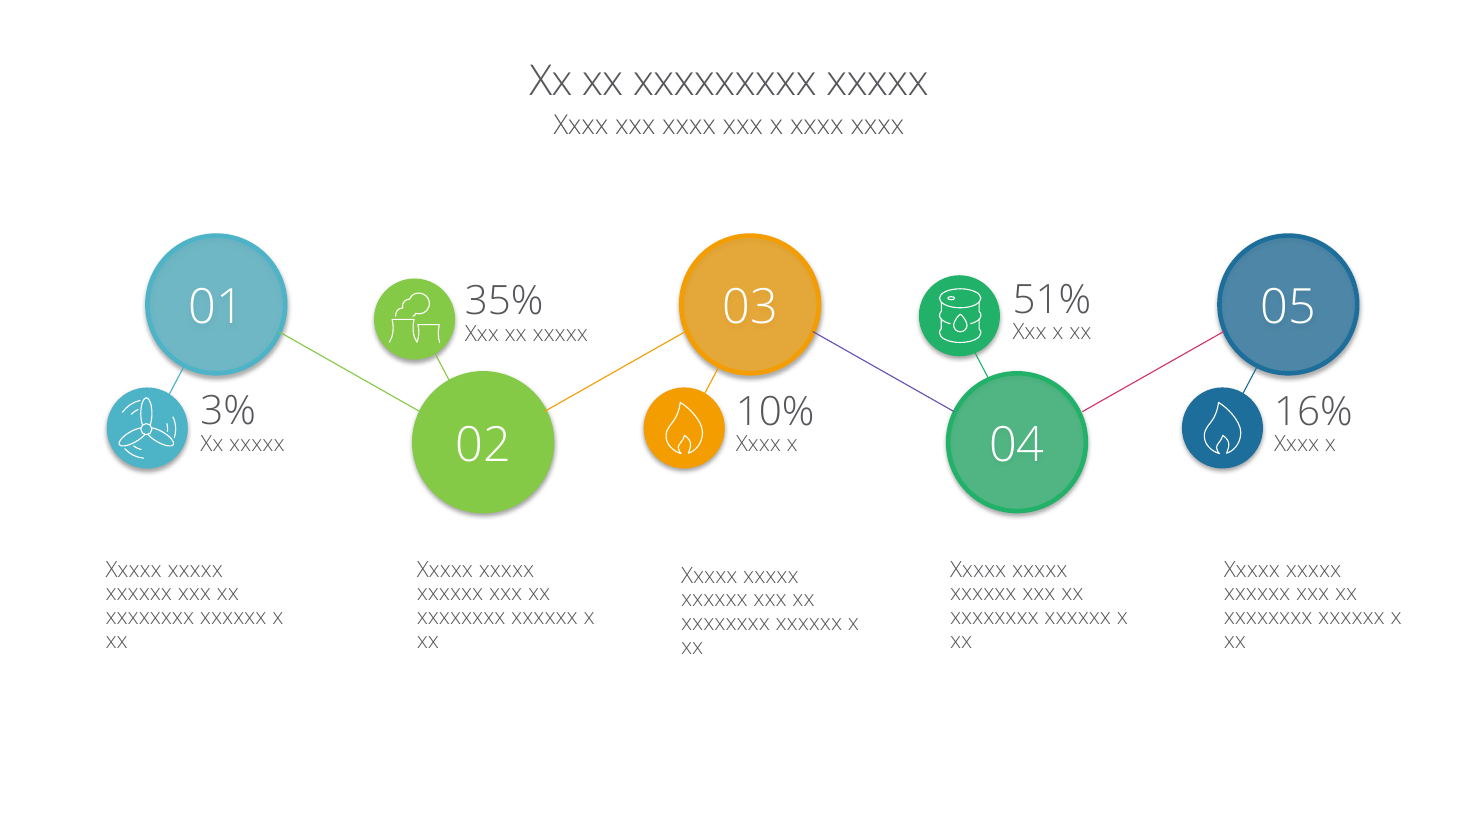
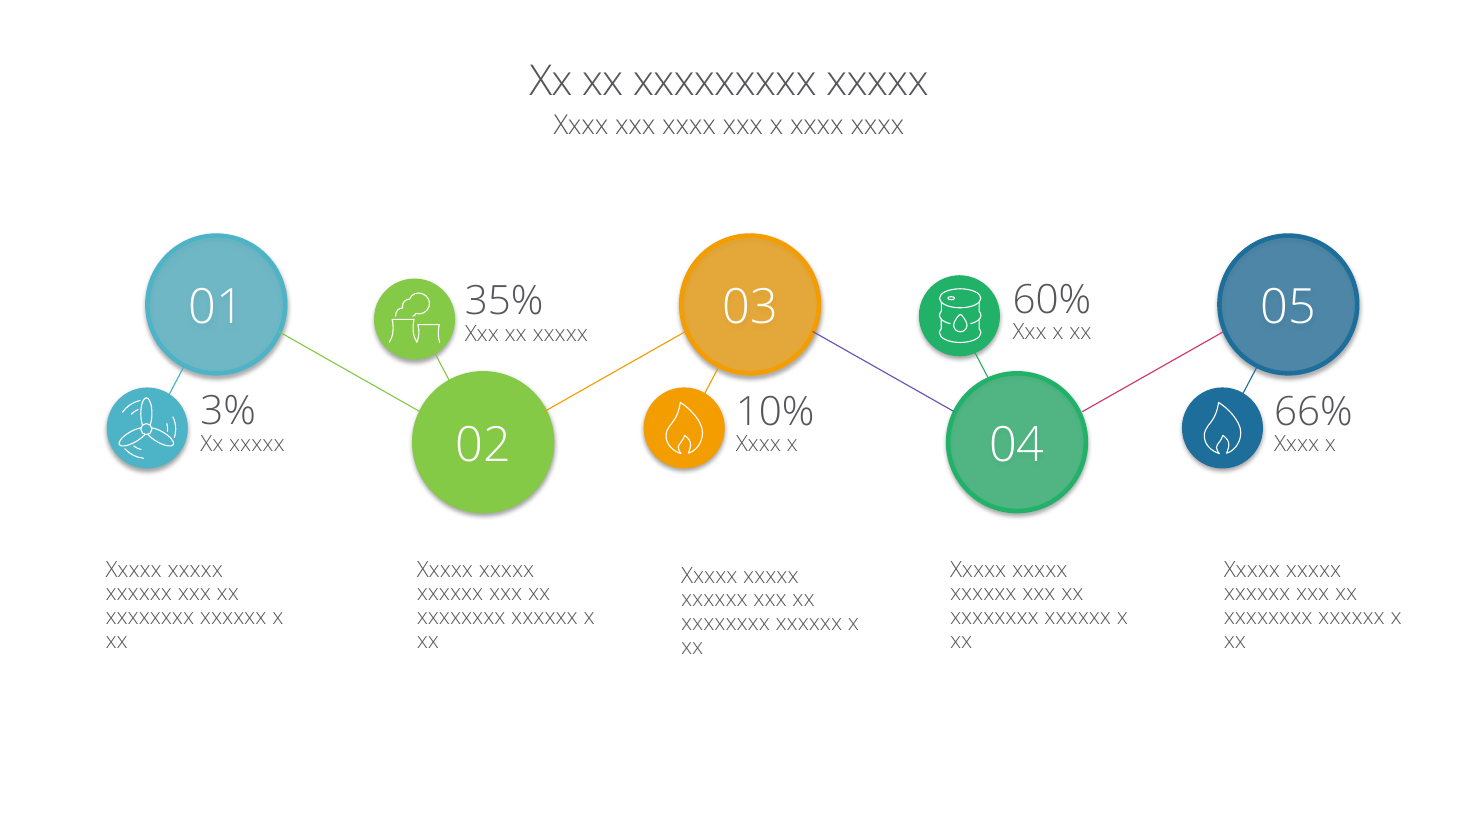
51%: 51% -> 60% (1052, 300)
16%: 16% -> 66% (1313, 412)
